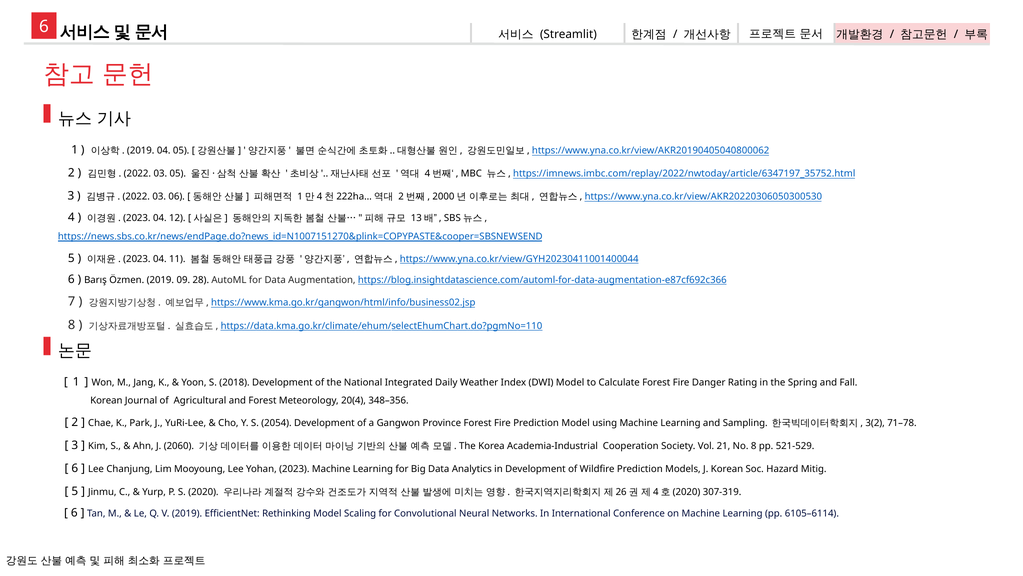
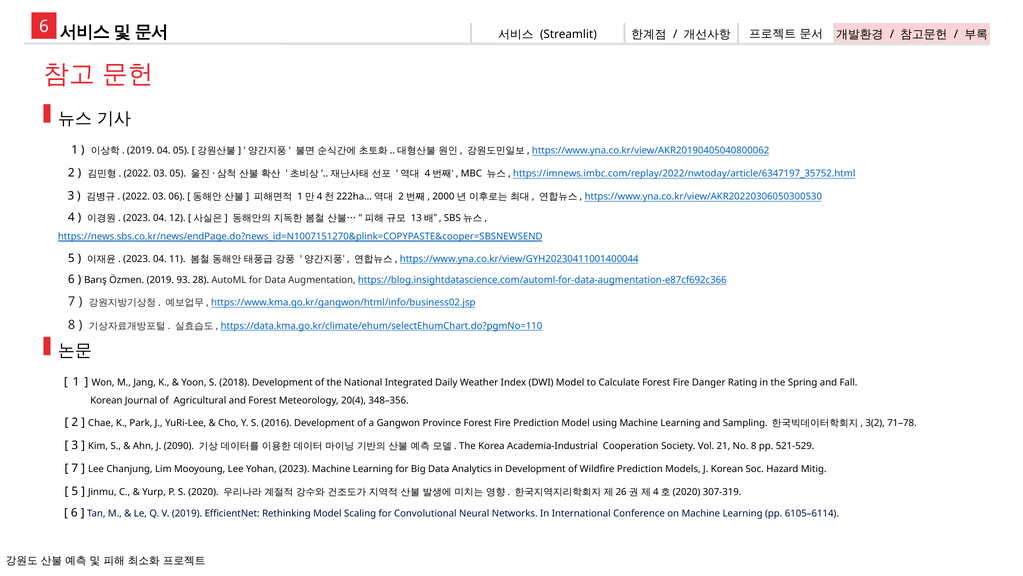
09: 09 -> 93 (183, 280)
2054: 2054 -> 2016 (276, 423)
2060: 2060 -> 2090 (179, 446)
6: 6 -> 7 (75, 468)
